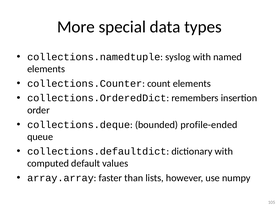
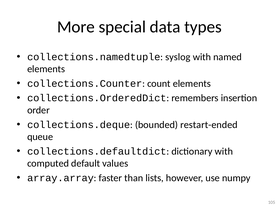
profile-ended: profile-ended -> restart-ended (209, 125)
